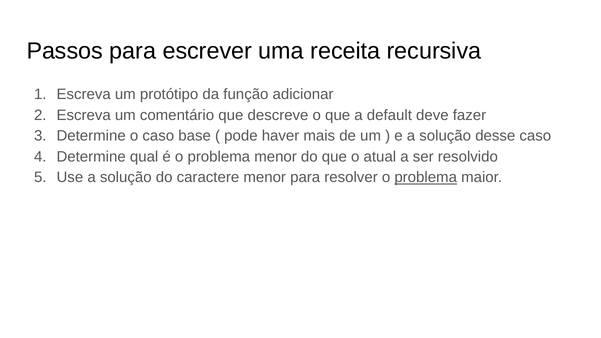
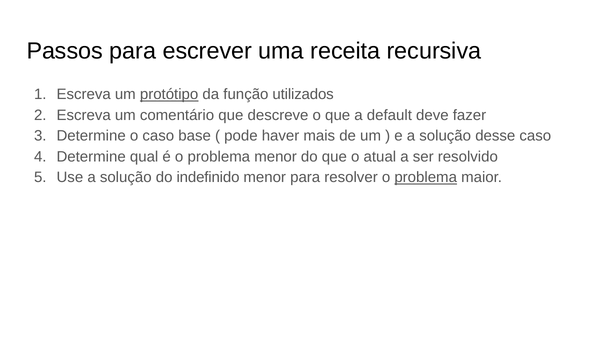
protótipo underline: none -> present (169, 95)
adicionar: adicionar -> utilizados (303, 95)
caractere: caractere -> indefinido (208, 177)
